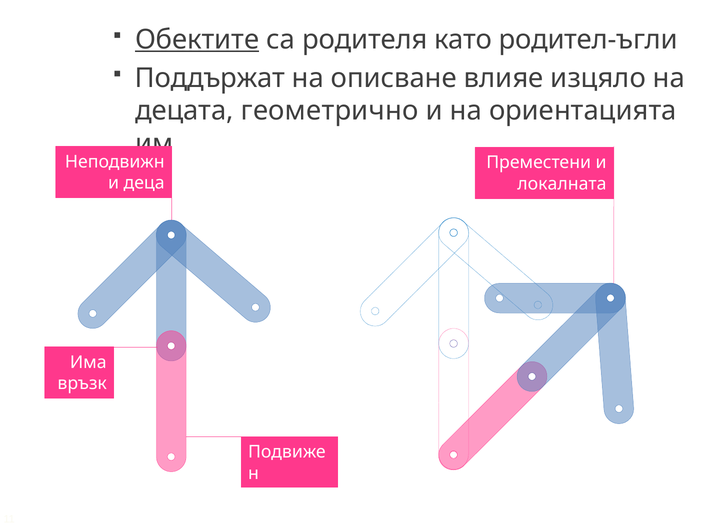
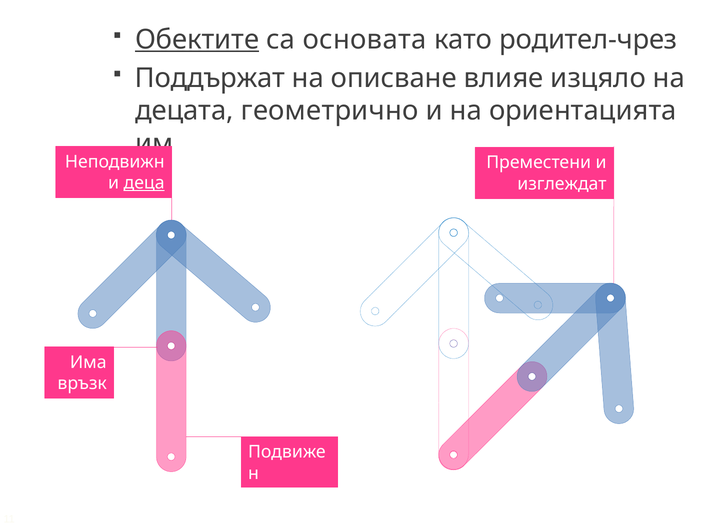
родителя: родителя -> основата (365, 40)
родител-ъгли: родител-ъгли -> родител-чрез (588, 40)
деца underline: none -> present (144, 183)
локалната: локалната -> изглеждат (562, 184)
